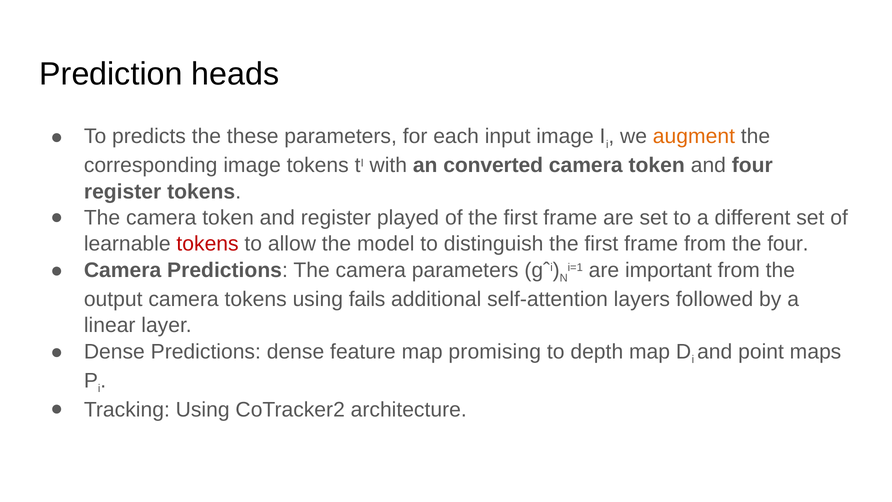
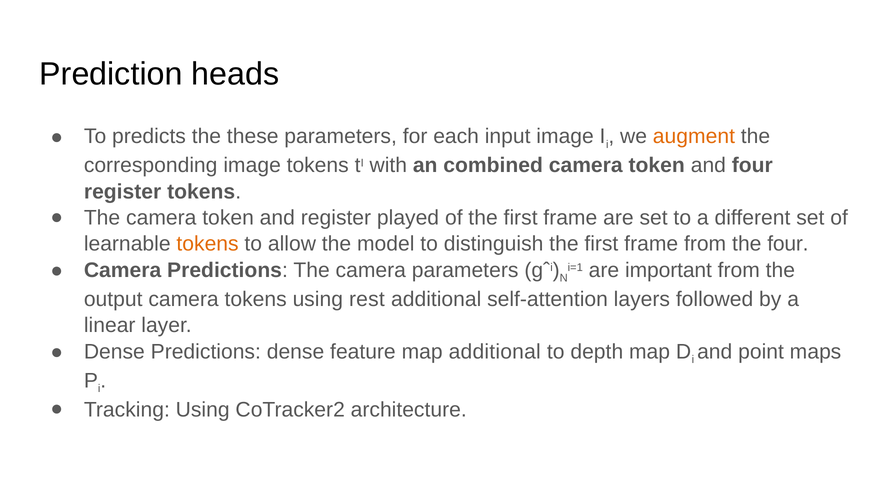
converted: converted -> combined (493, 165)
tokens colour: red -> orange (208, 244)
fails: fails -> rest (367, 299)
map promising: promising -> additional (495, 351)
